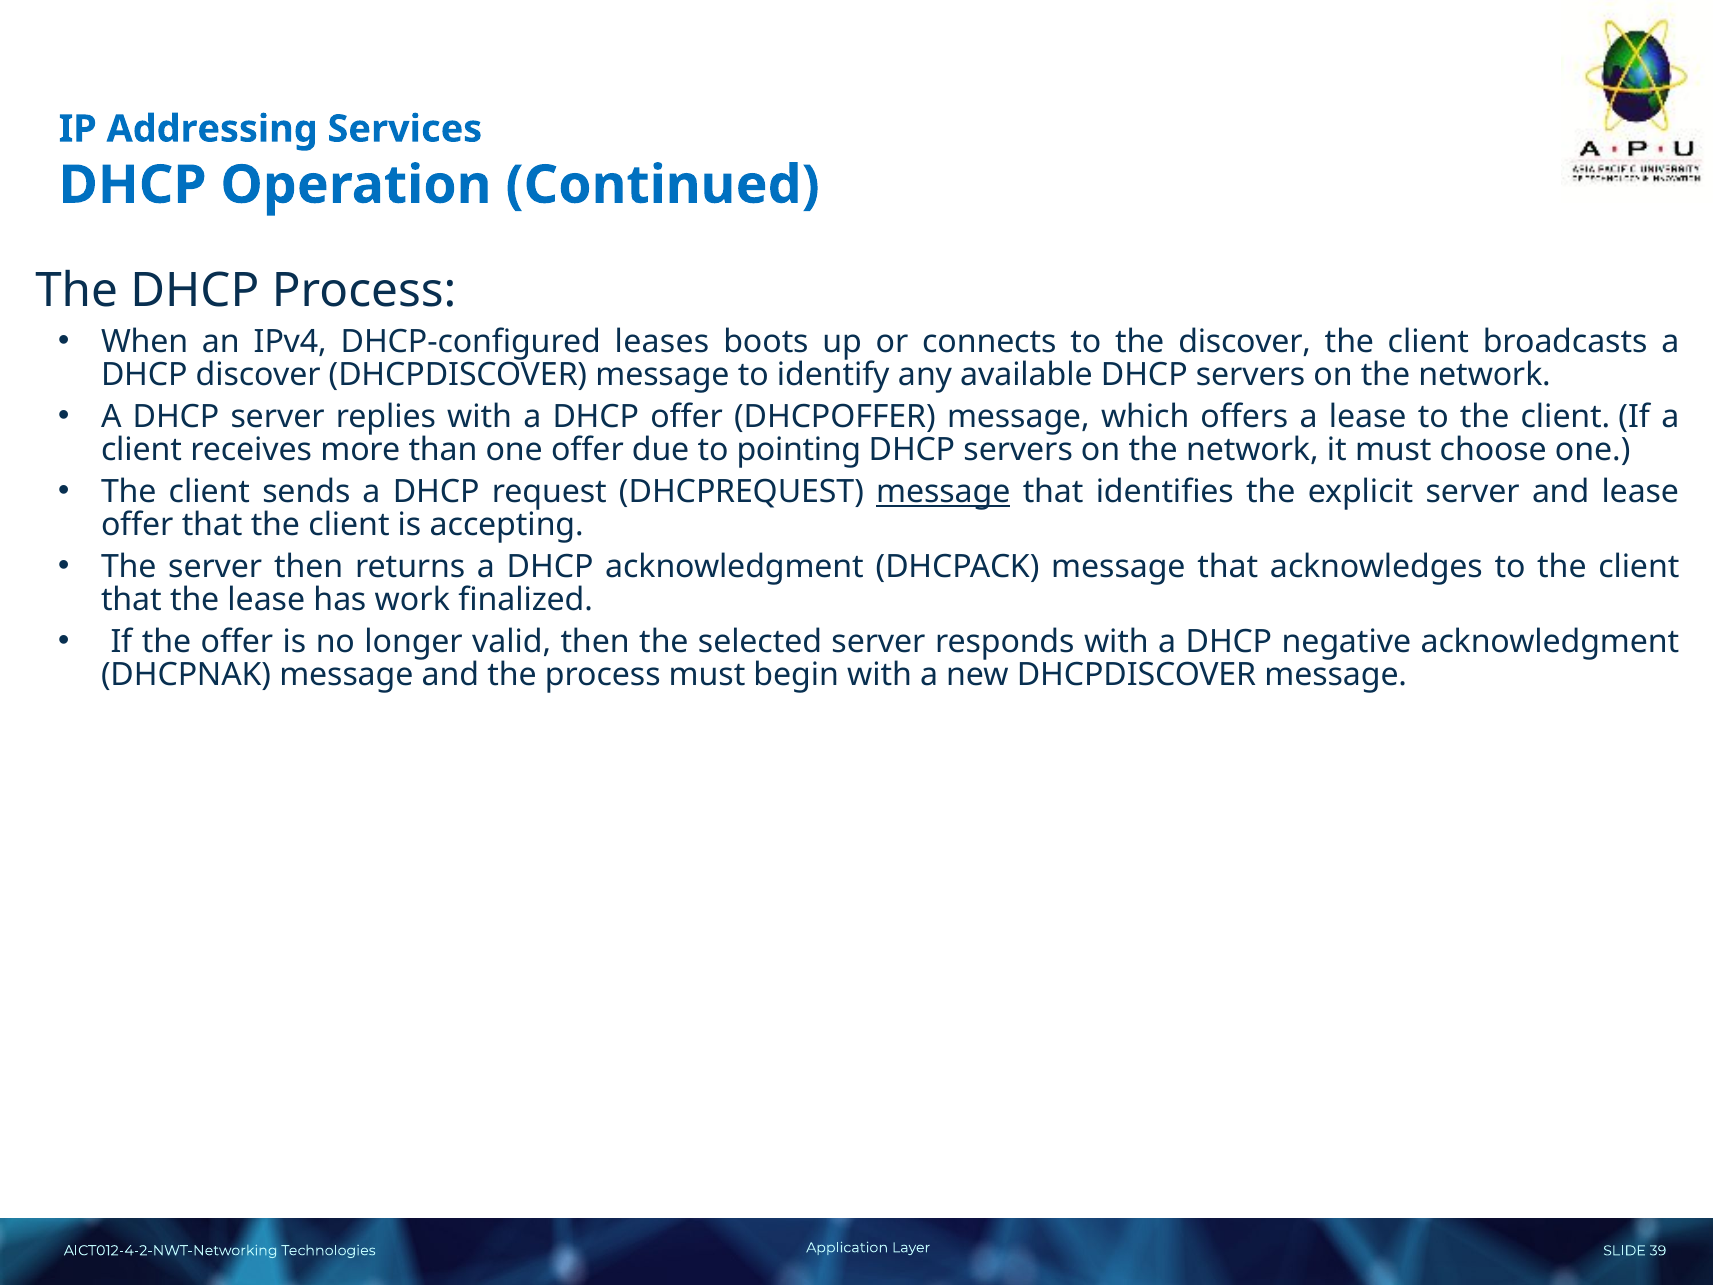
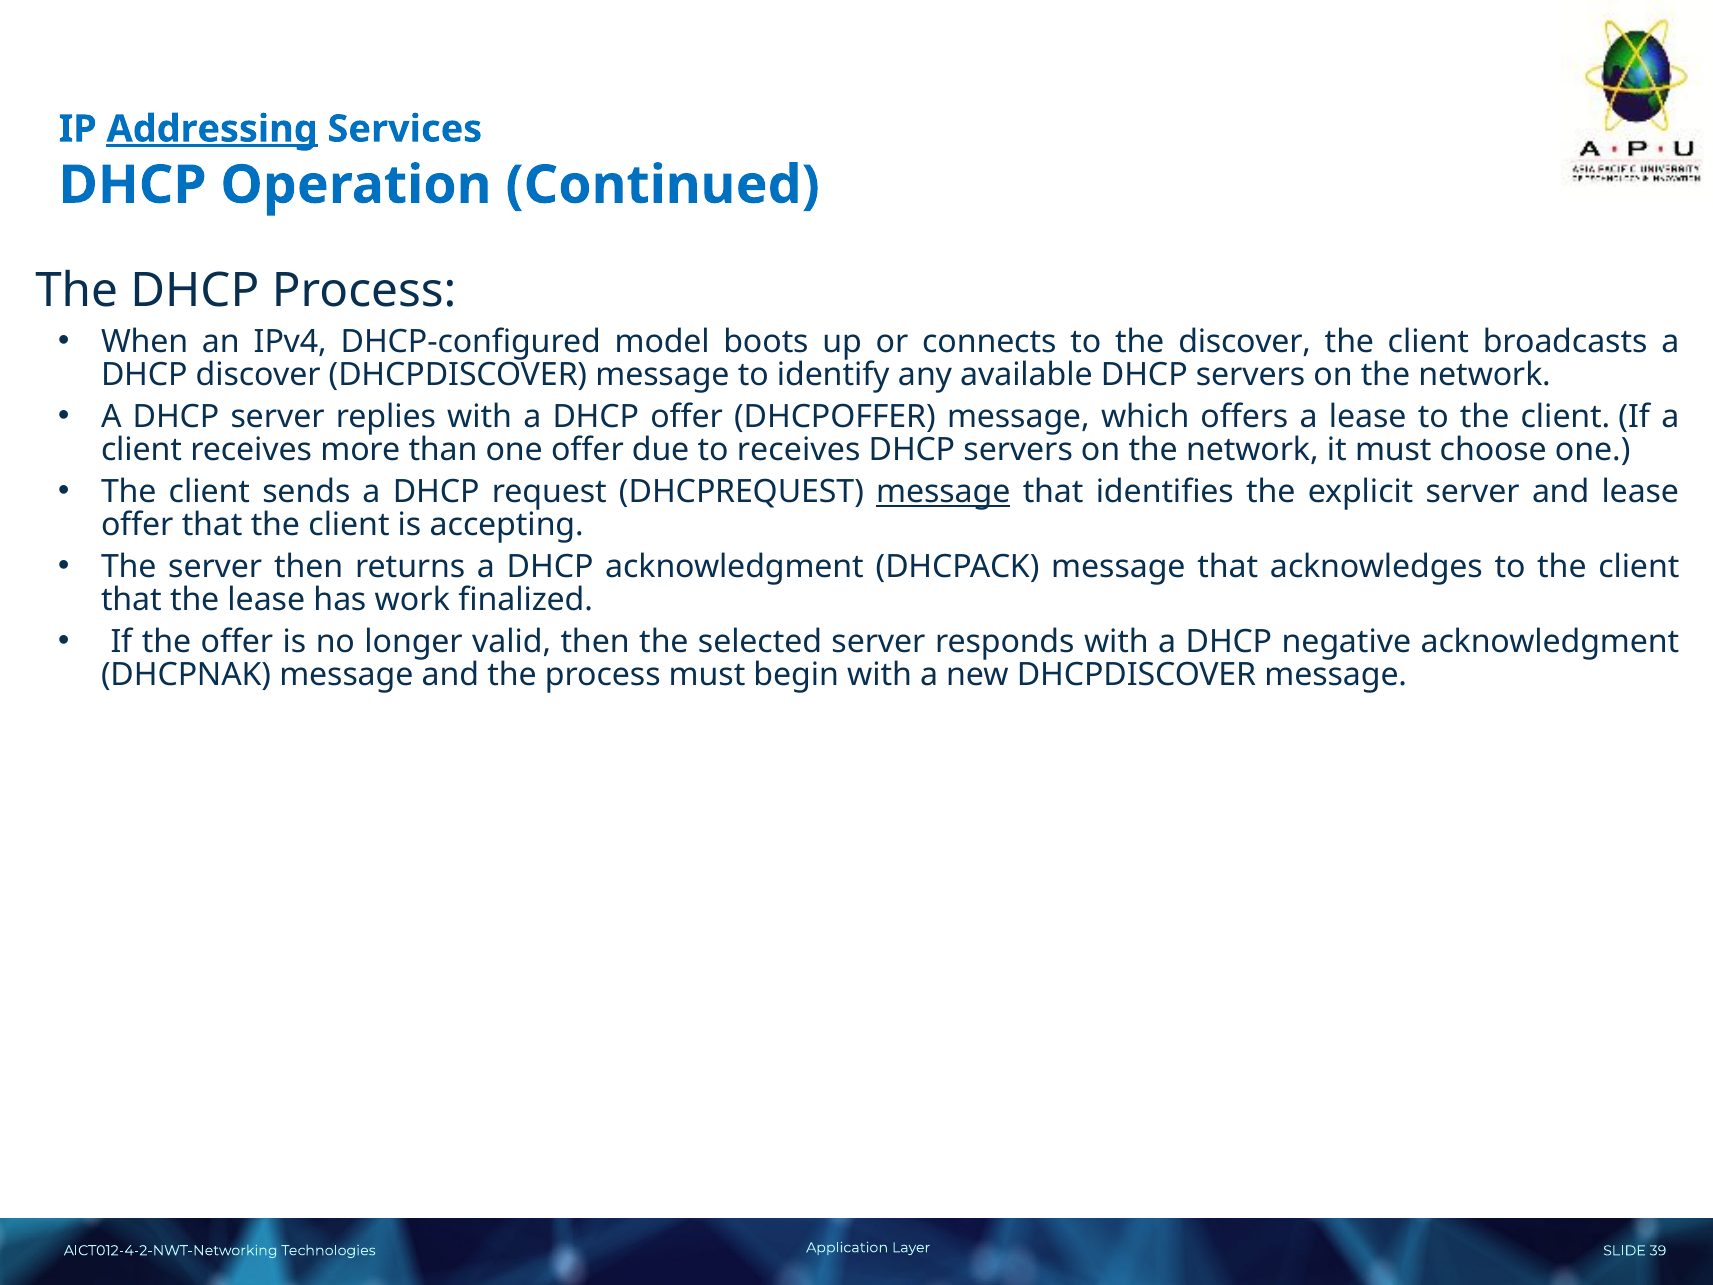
Addressing underline: none -> present (212, 129)
leases: leases -> model (662, 342)
to pointing: pointing -> receives (799, 449)
